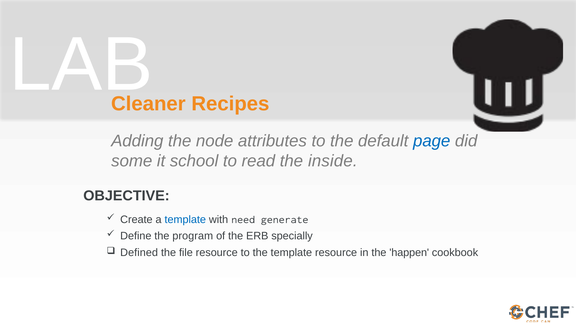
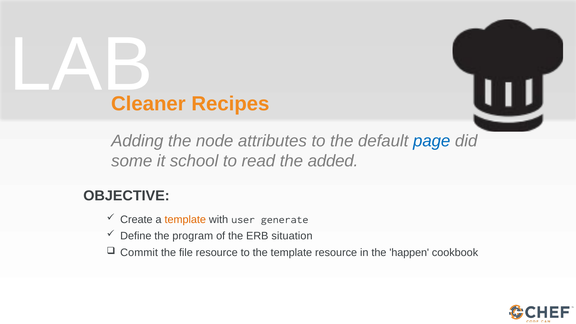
inside: inside -> added (333, 161)
template colour: blue -> orange (185, 219)
need: need -> user (243, 219)
specially: specially -> situation (292, 236)
Defined: Defined -> Commit (139, 253)
